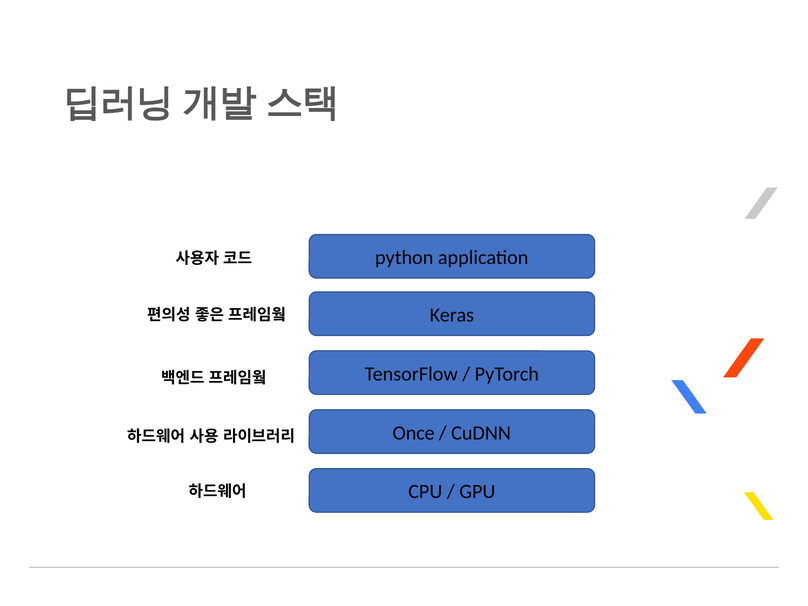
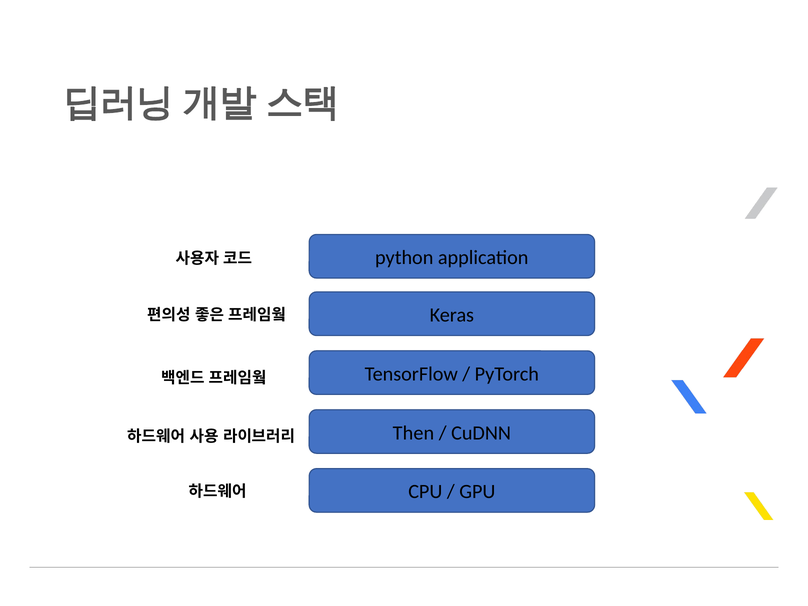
Once: Once -> Then (413, 433)
